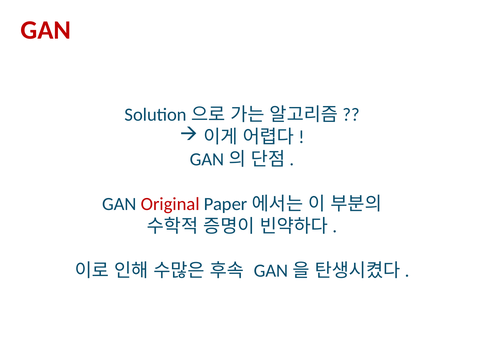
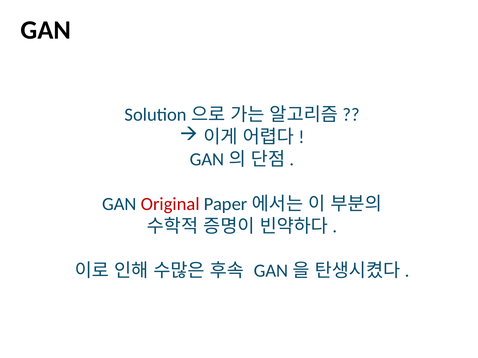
GAN colour: red -> black (46, 30)
